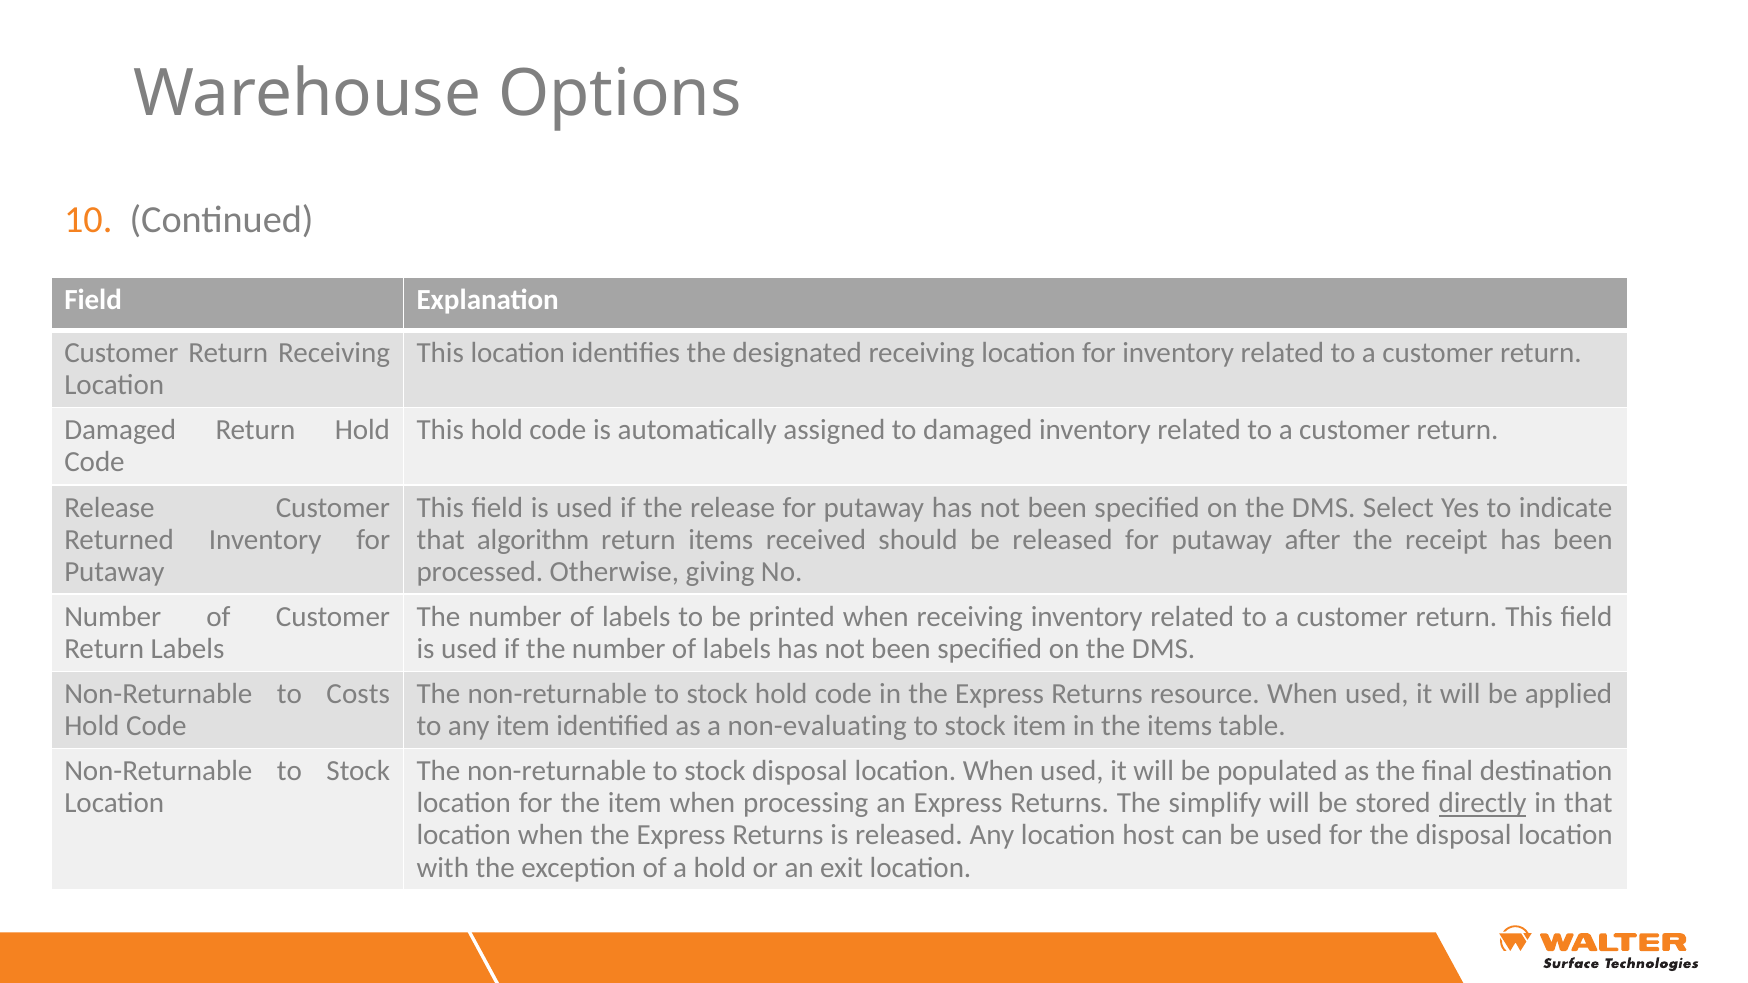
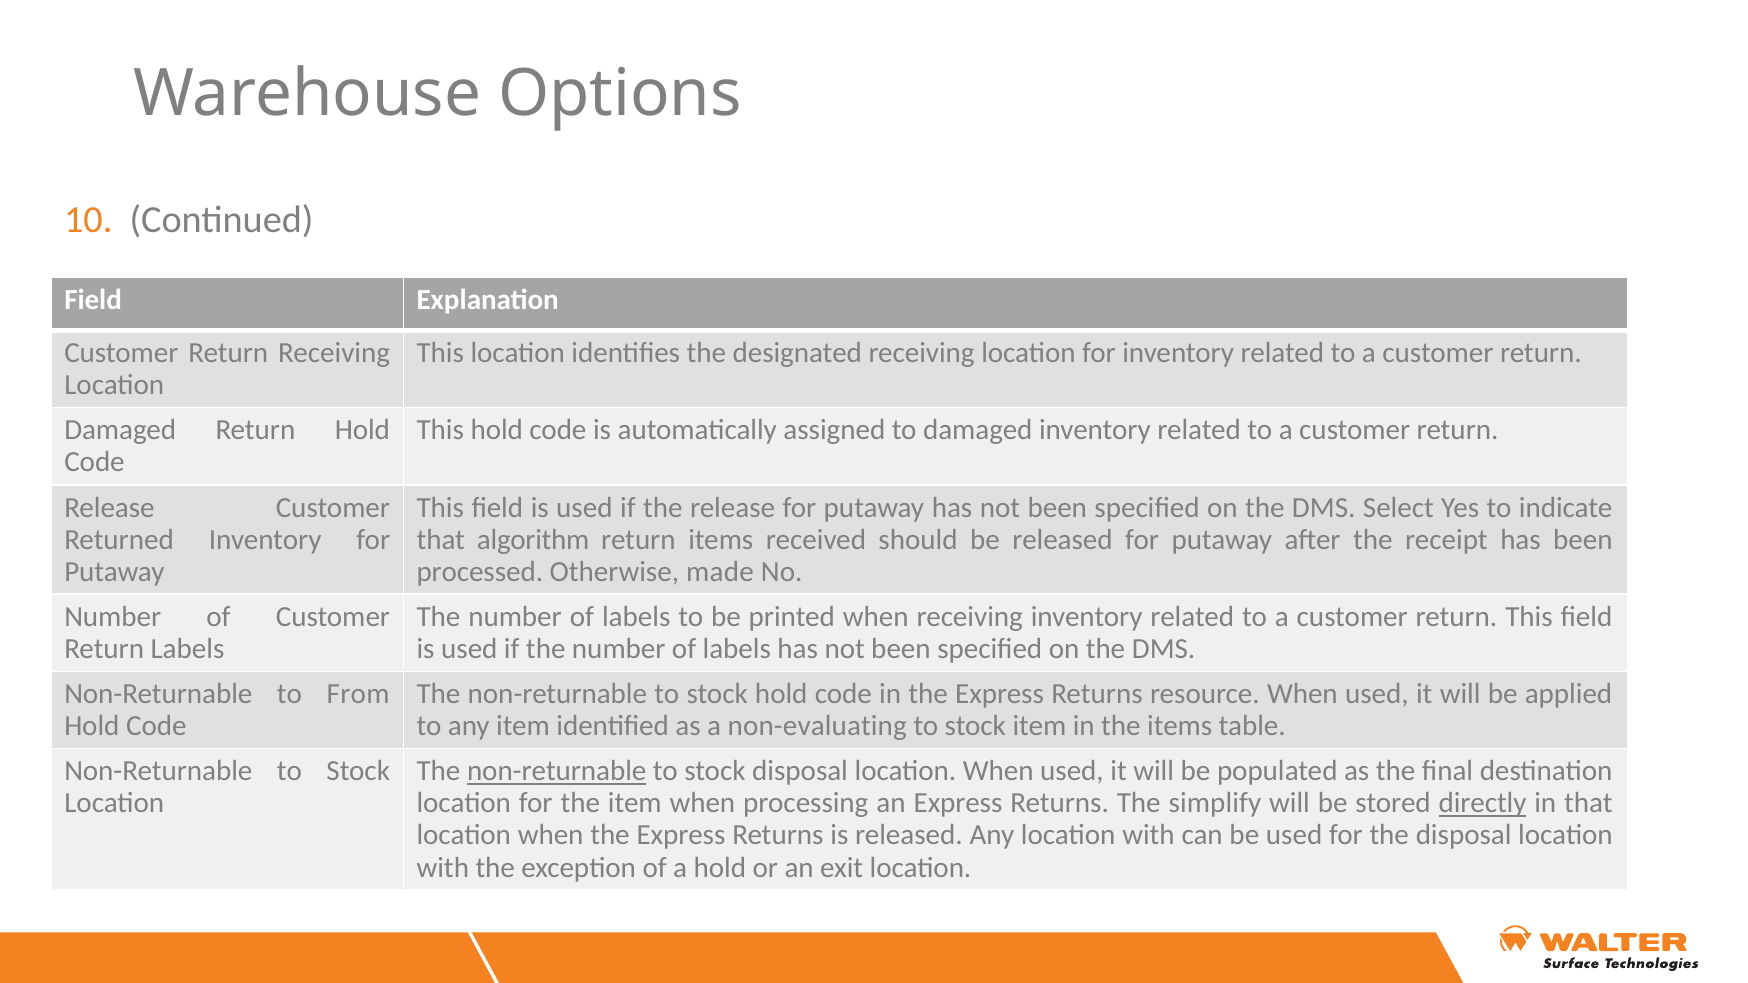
giving: giving -> made (720, 572)
Costs: Costs -> From (358, 694)
non-returnable underline: none -> present (557, 771)
Any location host: host -> with (1148, 836)
